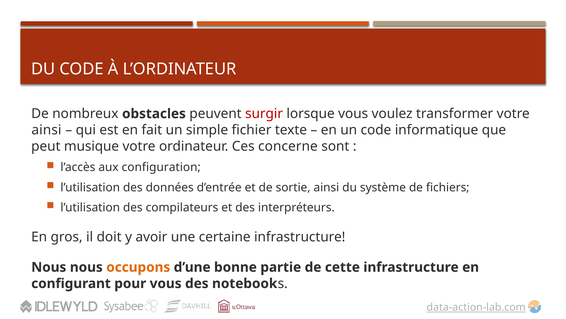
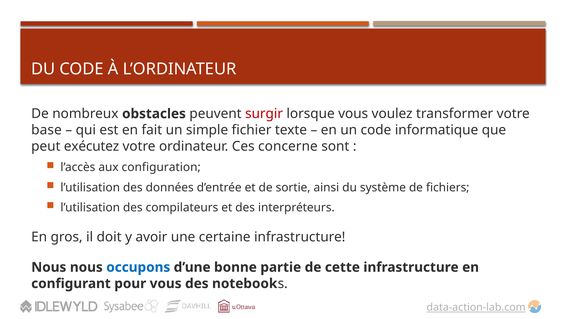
ainsi: ainsi -> base (46, 130)
musique: musique -> exécutez (92, 146)
occupons colour: orange -> blue (138, 267)
